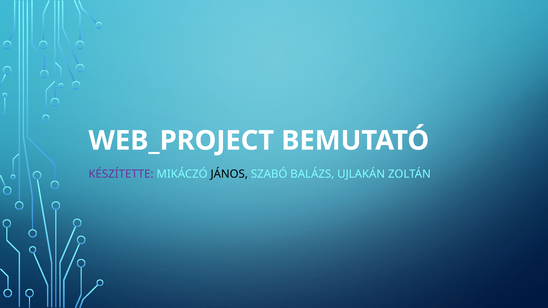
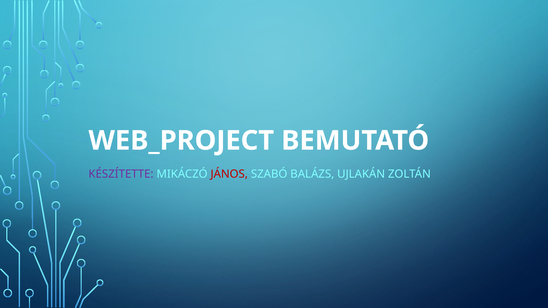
JÁNOS colour: black -> red (229, 174)
